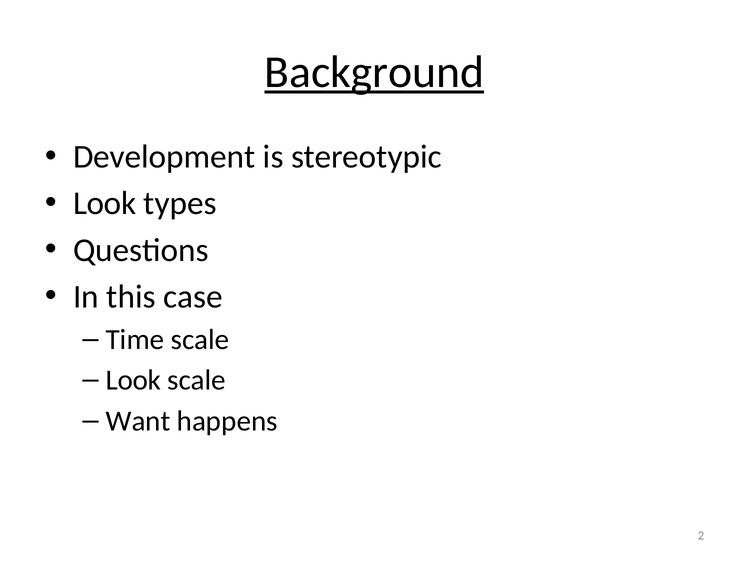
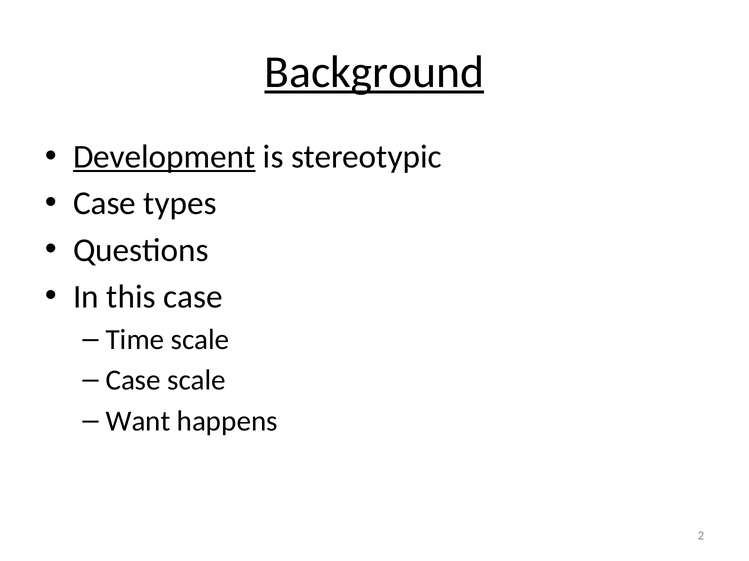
Development underline: none -> present (164, 157)
Look: Look -> Case (104, 204)
Look: Look -> Case (133, 381)
